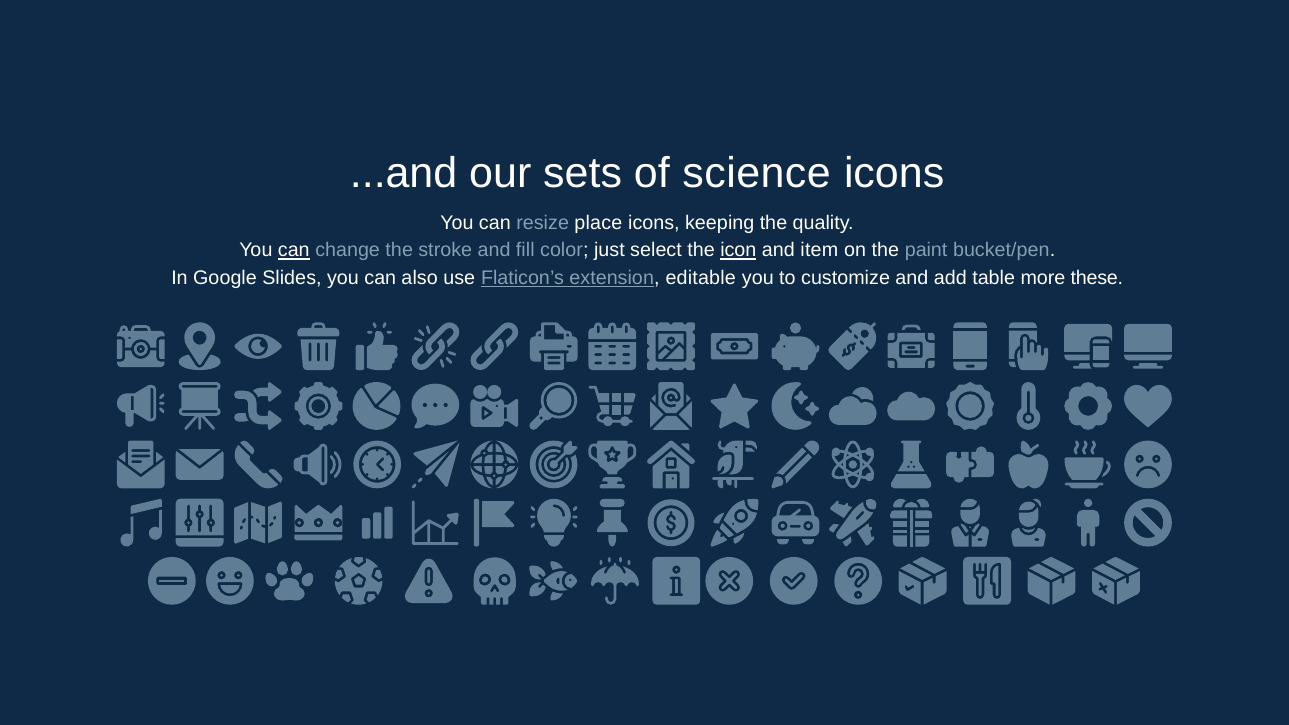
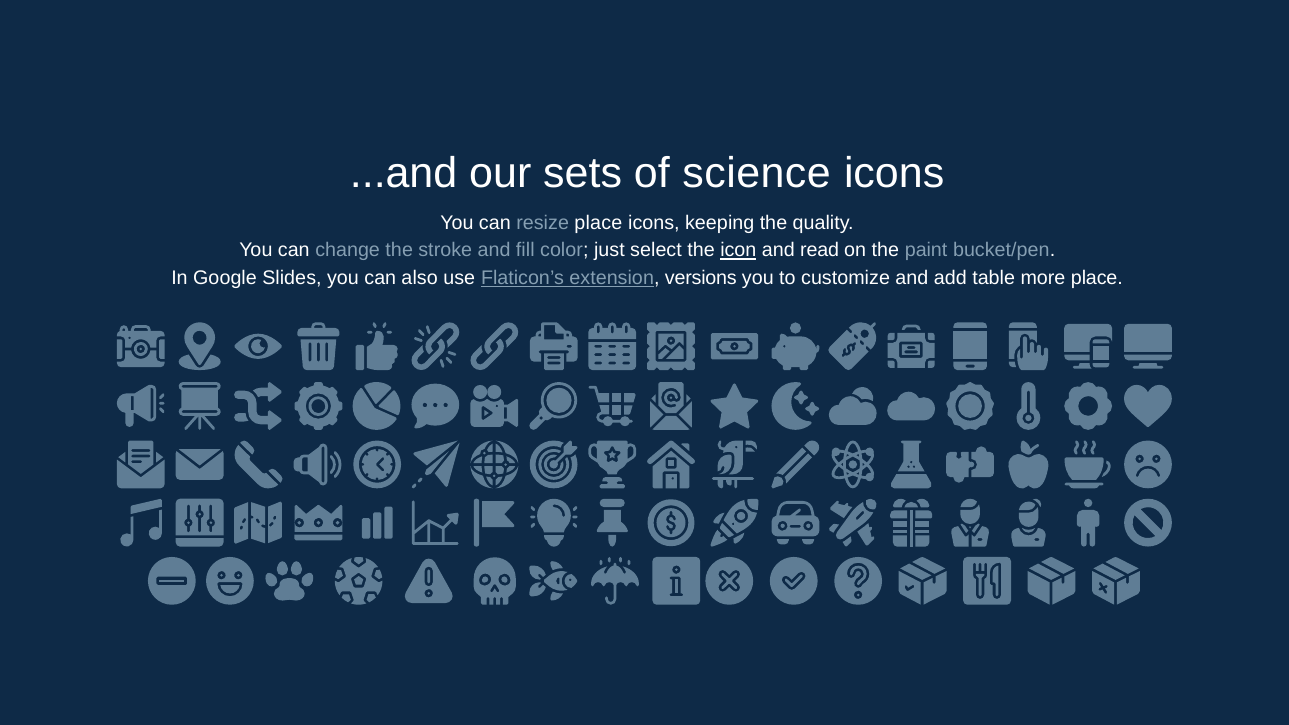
can underline: present -> none (294, 250)
item: item -> read (820, 250)
editable: editable -> versions (701, 278)
more these: these -> place (1097, 278)
